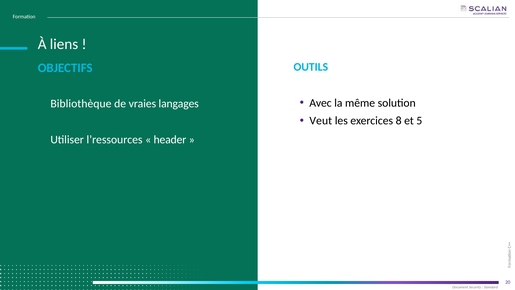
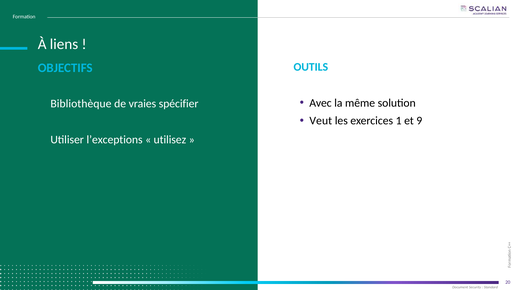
langages: langages -> spécifier (179, 104)
8: 8 -> 1 (399, 121)
5: 5 -> 9 (419, 121)
l’ressources: l’ressources -> l’exceptions (115, 139)
header: header -> utilisez (170, 139)
